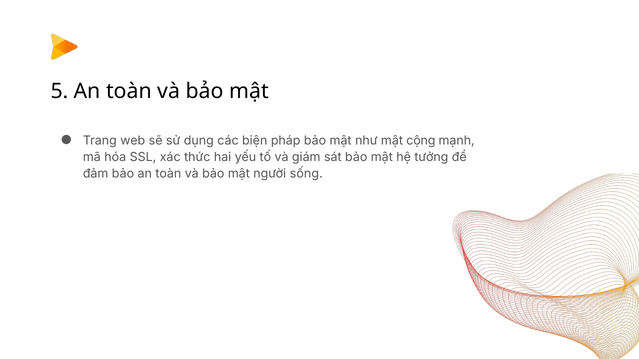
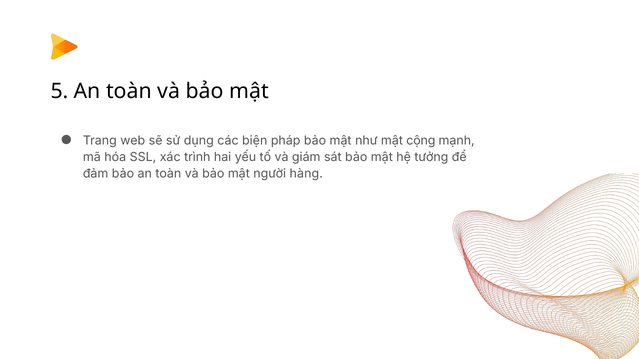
thức: thức -> trình (197, 157)
sống: sống -> hàng (306, 174)
